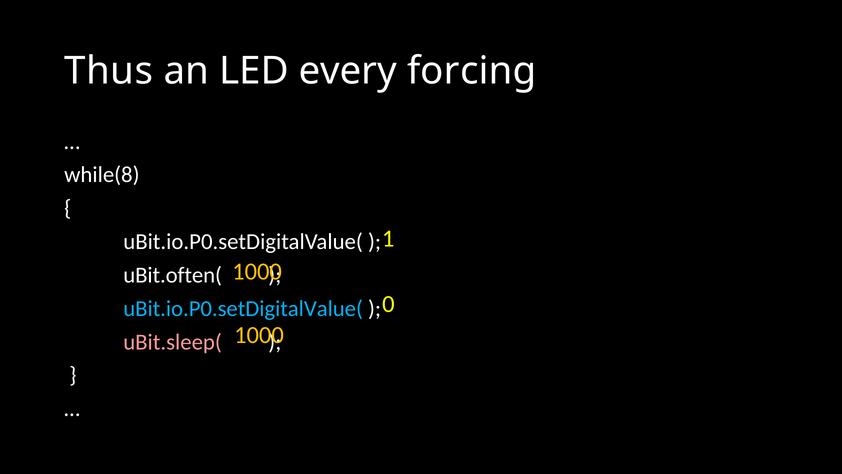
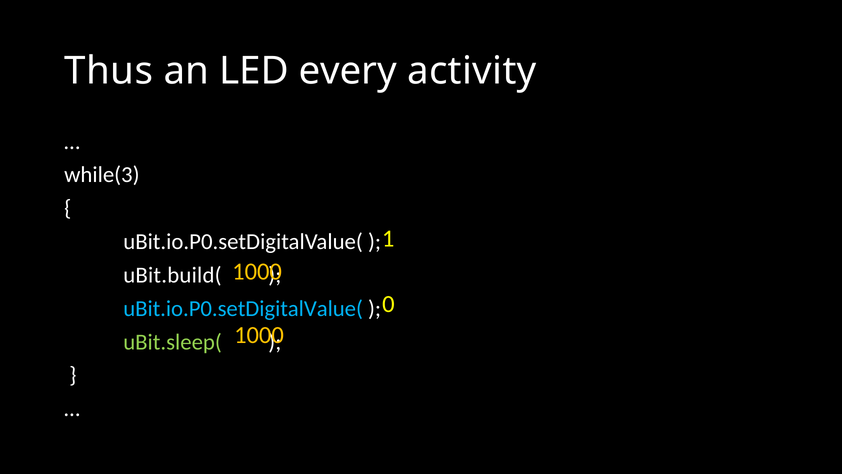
forcing: forcing -> activity (472, 71)
while(8: while(8 -> while(3 (102, 175)
uBit.often(: uBit.often( -> uBit.build( (172, 275)
uBit.sleep( colour: pink -> light green (173, 342)
